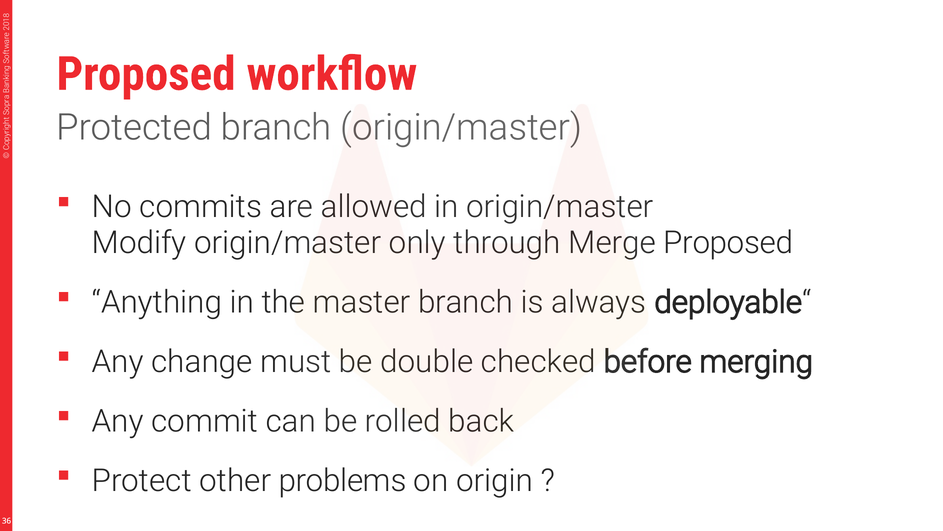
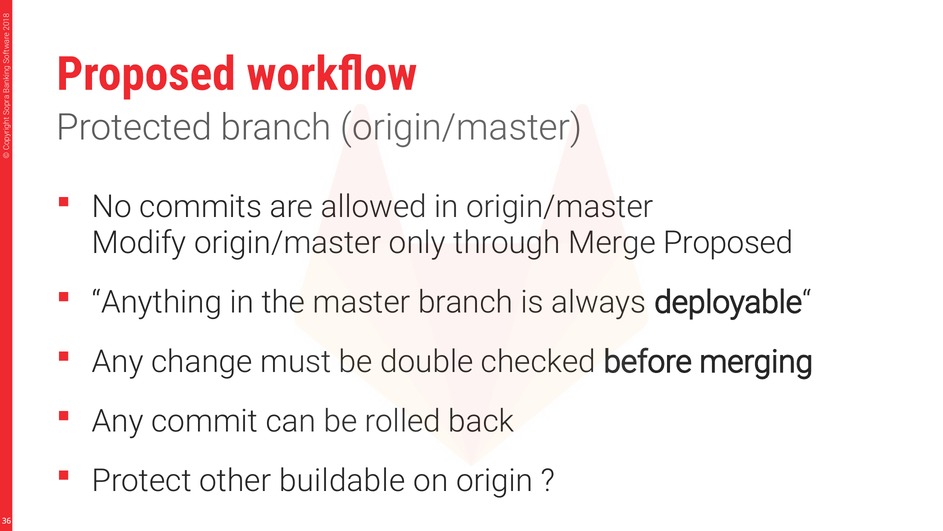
problems: problems -> buildable (342, 480)
